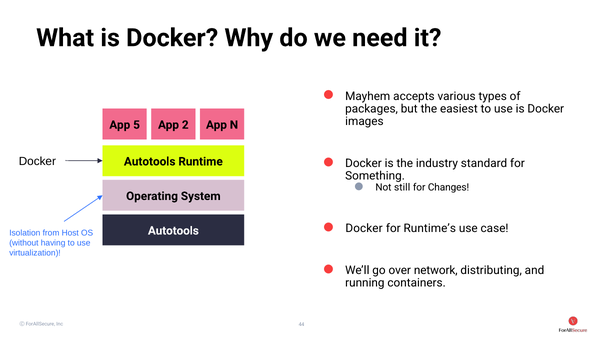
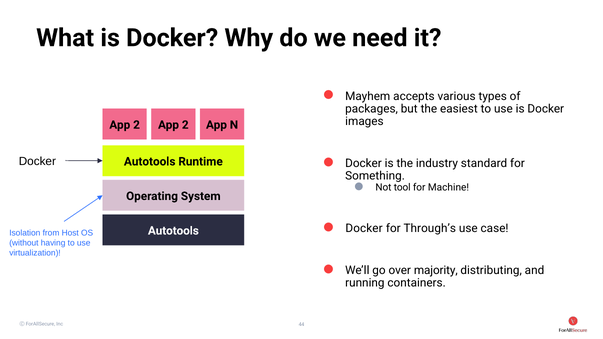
5: 5 -> 2 (137, 125)
still: still -> tool (402, 188)
Changes: Changes -> Machine (448, 188)
Runtime’s: Runtime’s -> Through’s (430, 229)
network: network -> majority (436, 271)
